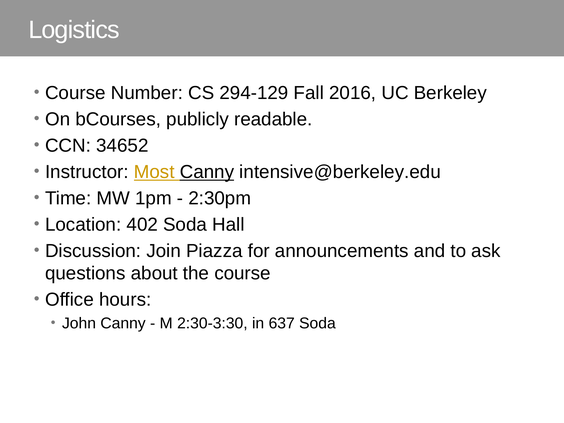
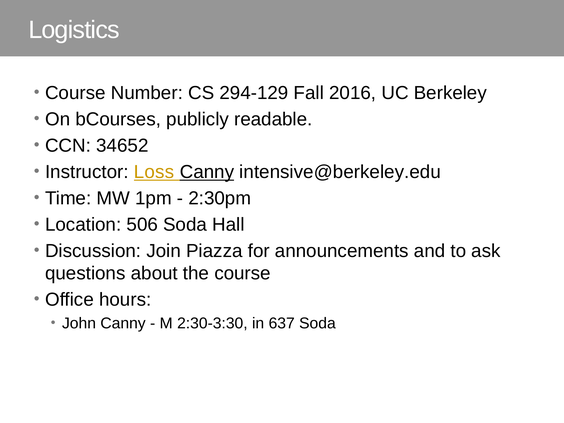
Most: Most -> Loss (154, 172)
402: 402 -> 506 (142, 225)
